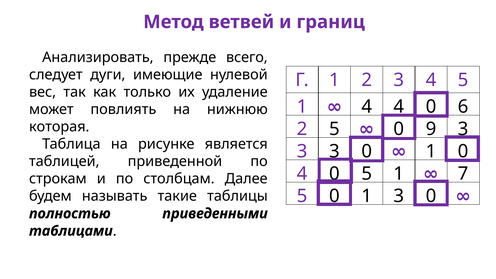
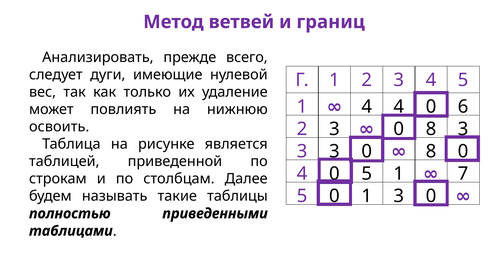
которая: которая -> освоить (59, 127)
5: 5 -> 3 (334, 129)
9: 9 -> 8 (431, 129)
1: 1 -> 8 (431, 151)
